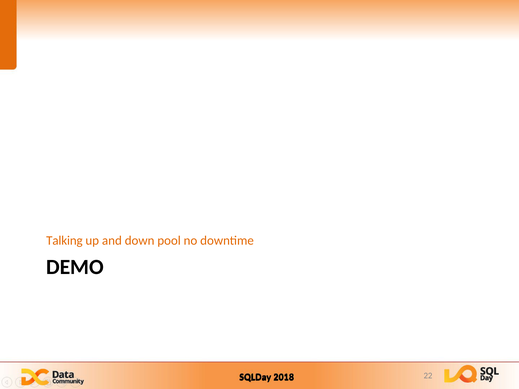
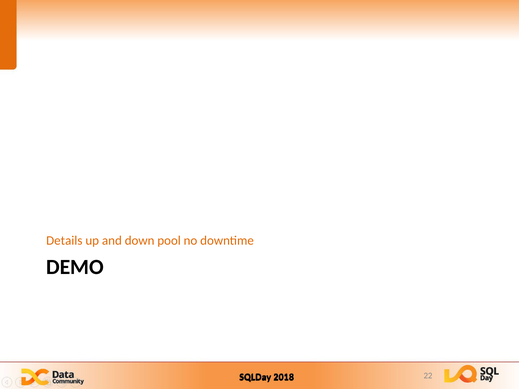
Talking: Talking -> Details (64, 241)
